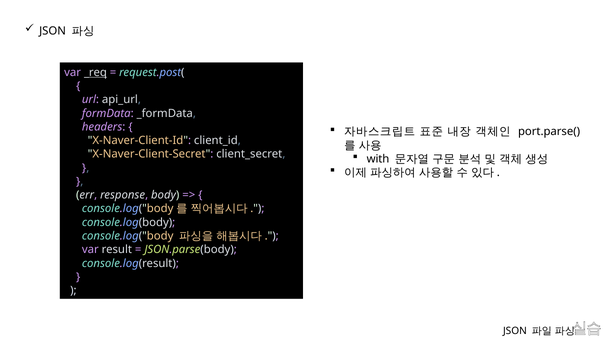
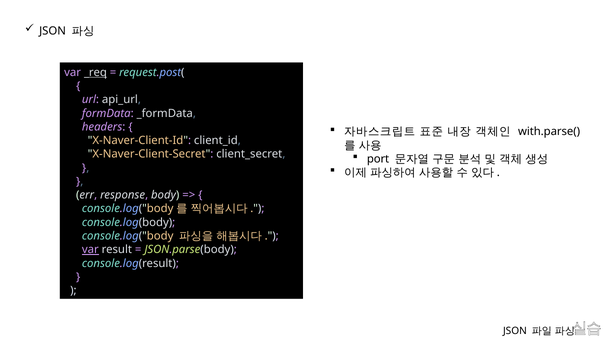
port.parse(: port.parse( -> with.parse( (549, 132)
with: with -> port (378, 159)
var underline: none -> present (90, 250)
